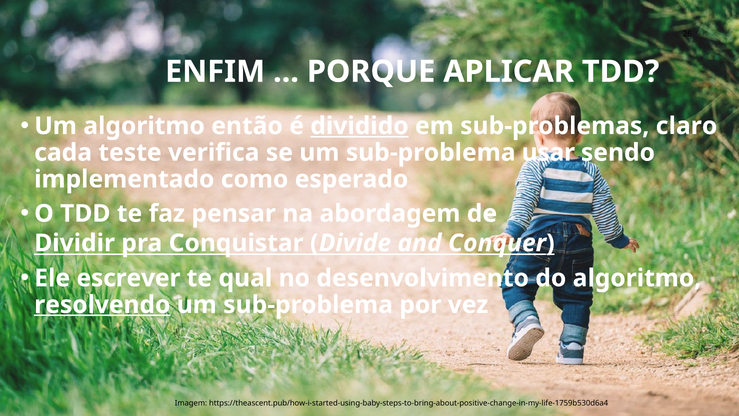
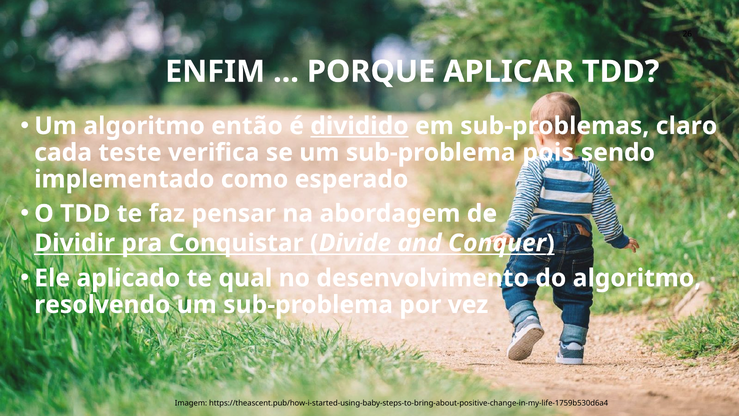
usar: usar -> pois (548, 152)
escrever: escrever -> aplicado (128, 278)
resolvendo underline: present -> none (102, 305)
